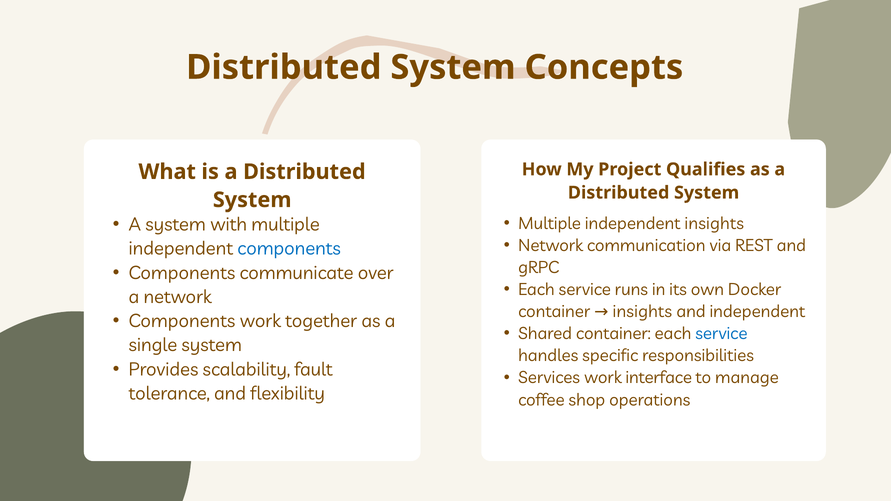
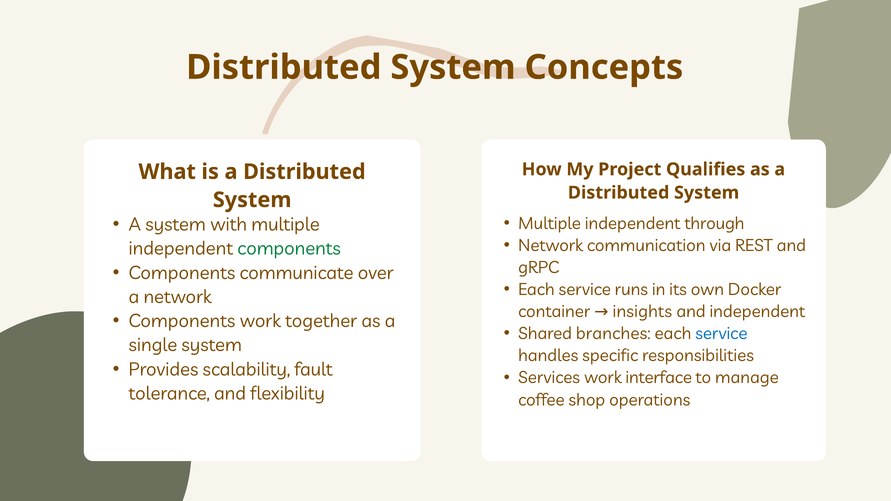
independent insights: insights -> through (714, 224)
components colour: blue -> green (289, 249)
Shared container: container -> branches (613, 334)
